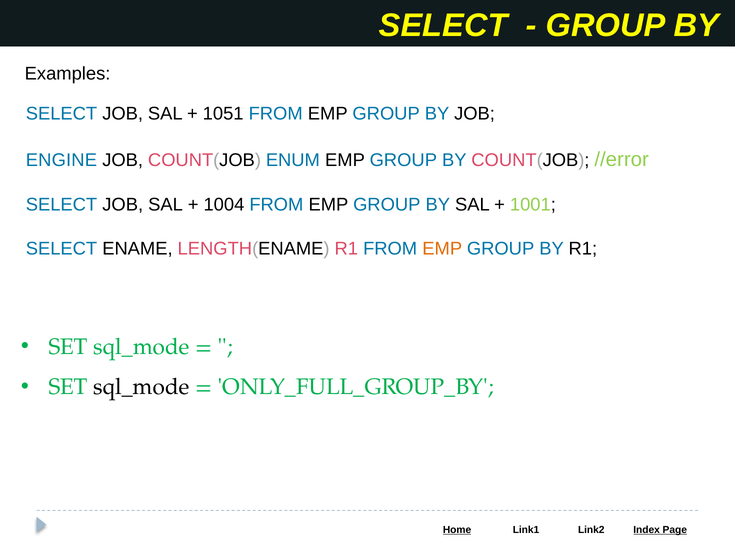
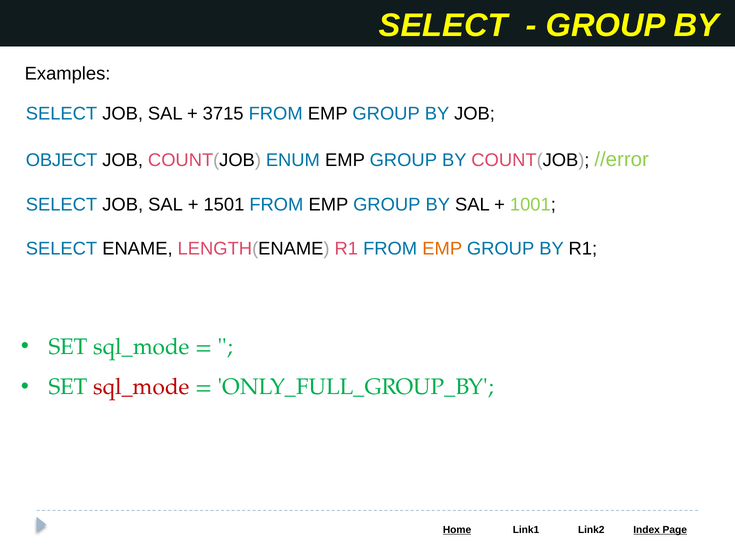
1051: 1051 -> 3715 (223, 114)
ENGINE: ENGINE -> OBJECT (62, 160)
1004: 1004 -> 1501 (224, 205)
sql_mode colour: black -> red (141, 387)
